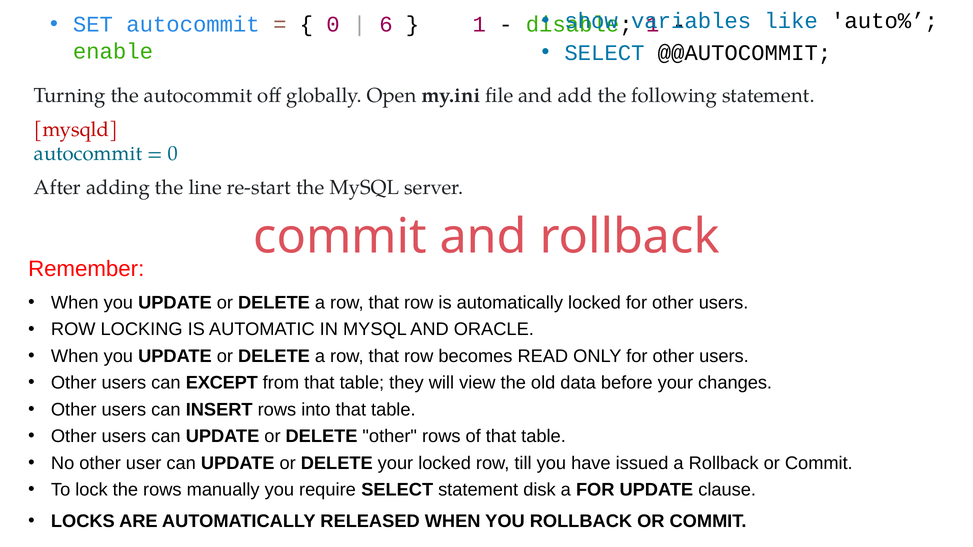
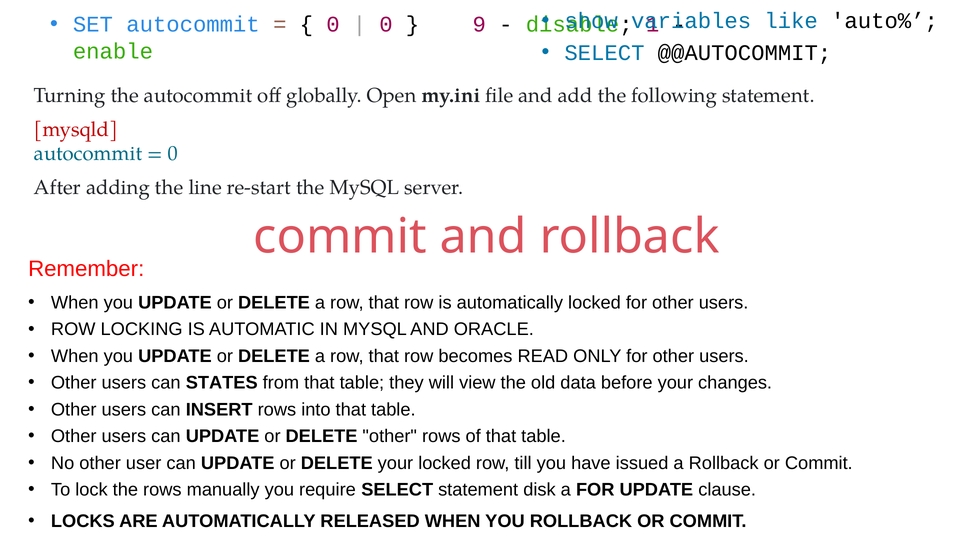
6: 6 -> 0 (386, 25)
1: 1 -> 9 (479, 25)
EXCEPT: EXCEPT -> STATES (222, 383)
